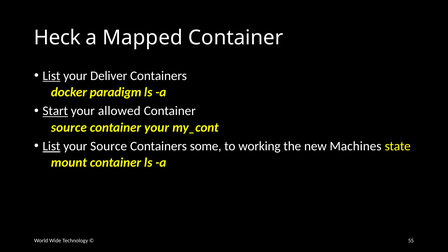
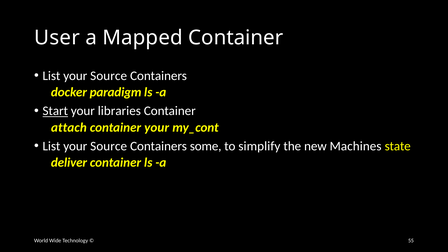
Heck: Heck -> User (57, 38)
List underline: present -> none (51, 76)
Deliver: Deliver -> Source (109, 76)
allowed: allowed -> libraries (119, 111)
source: source -> attach (69, 127)
List underline: present -> none (51, 146)
working: working -> simplify (259, 146)
mount: mount -> deliver (69, 163)
